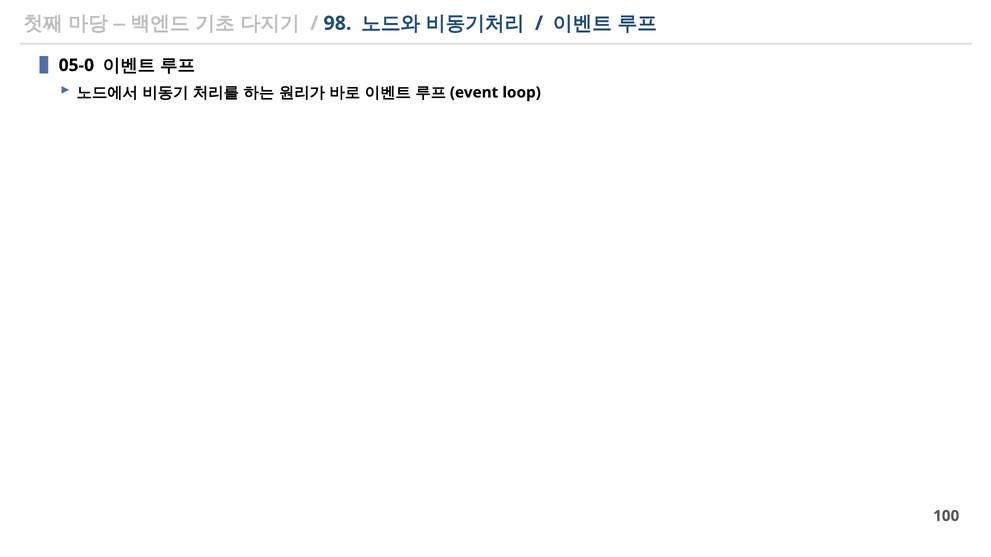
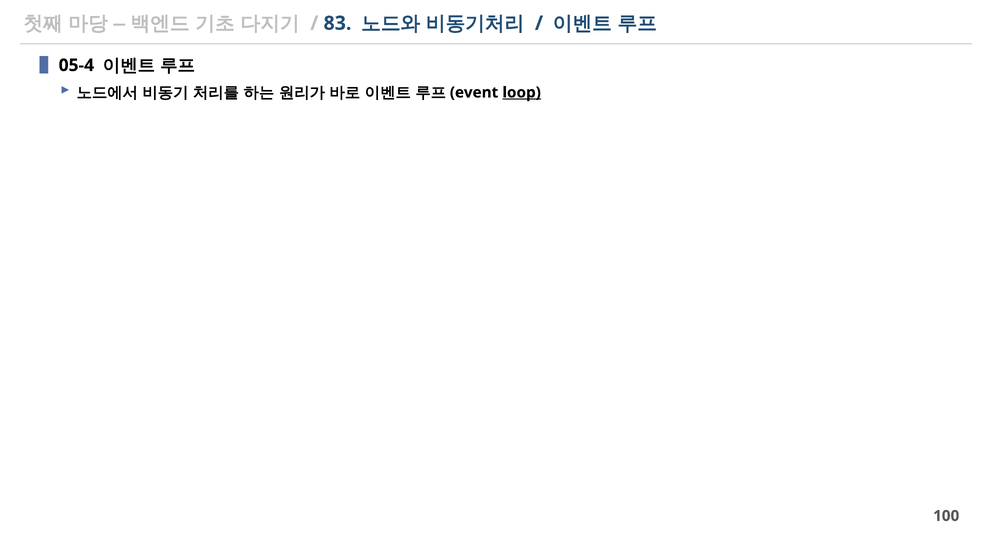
98: 98 -> 83 (337, 23)
05-0: 05-0 -> 05-4 (76, 65)
loop underline: none -> present (522, 93)
